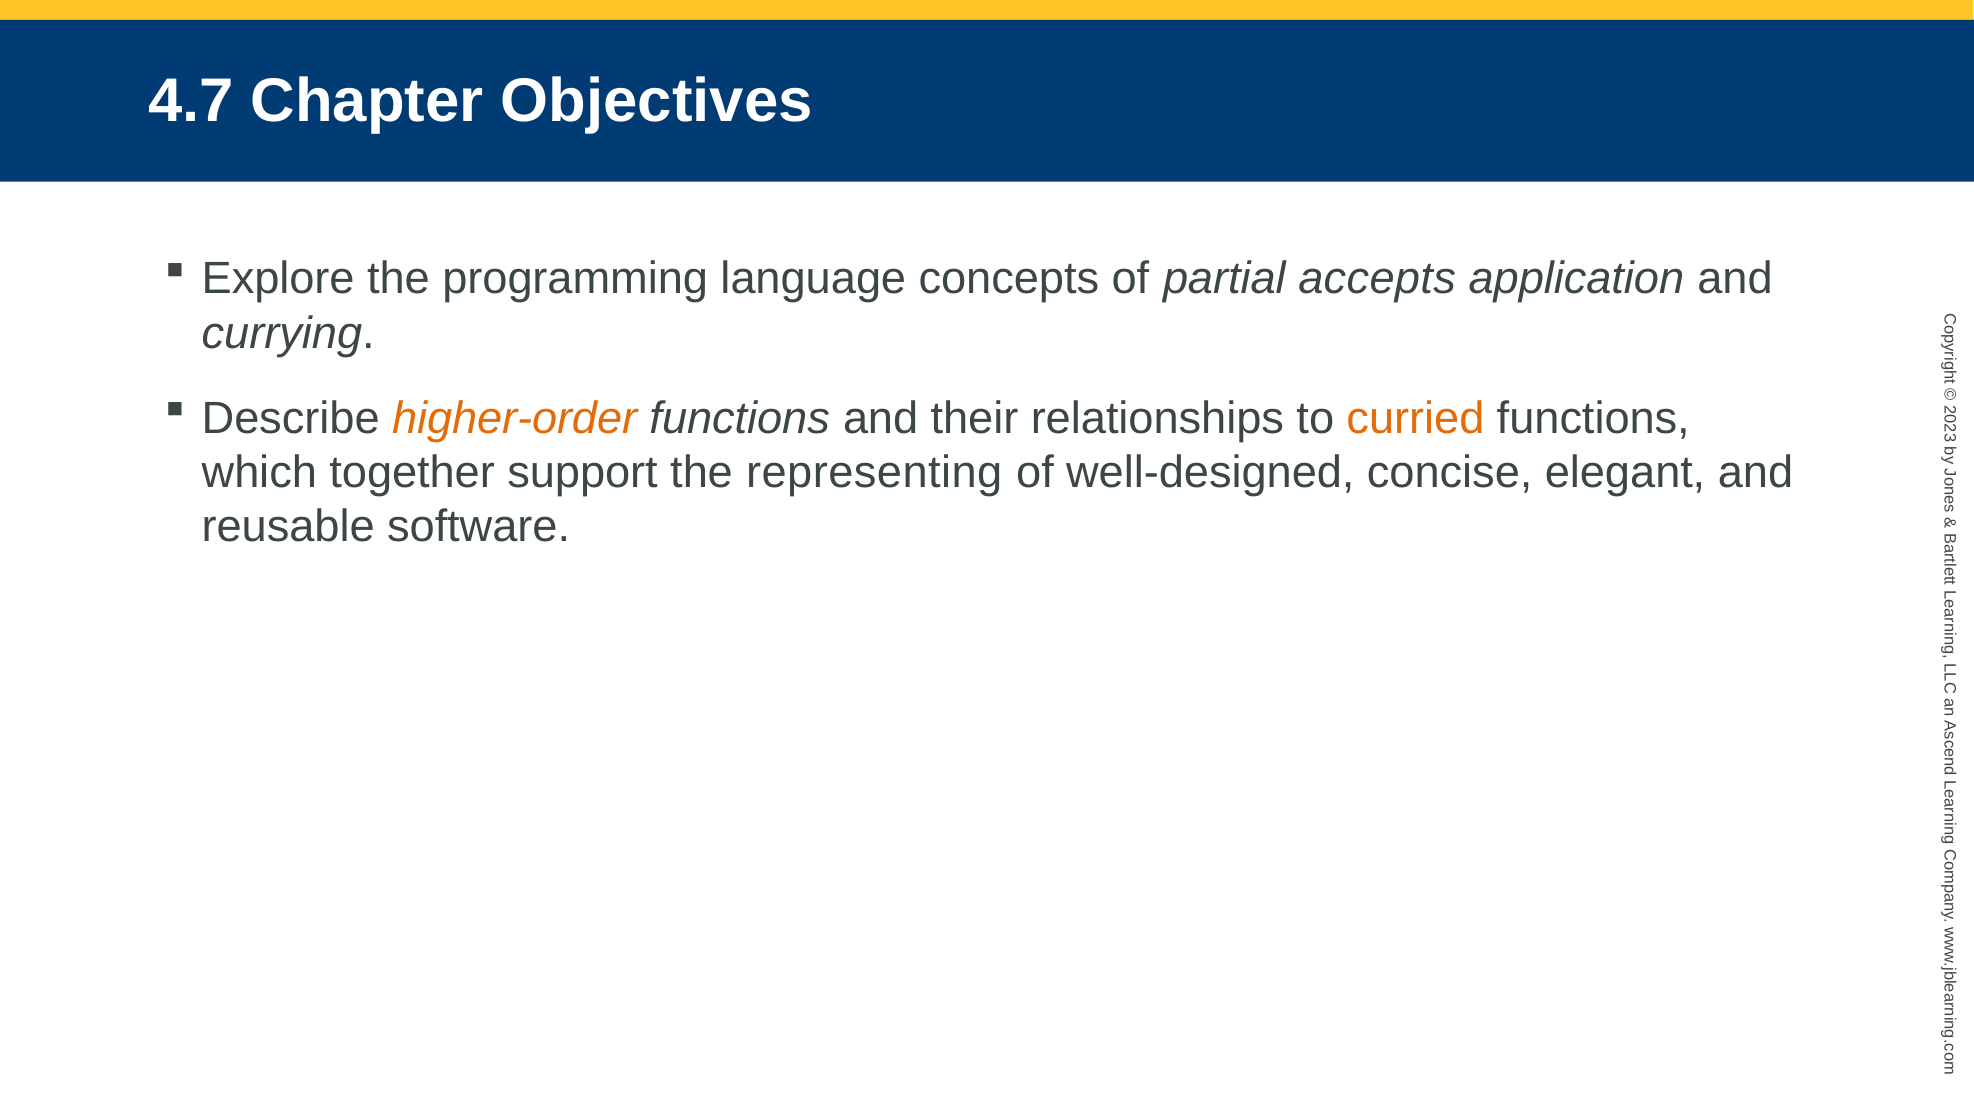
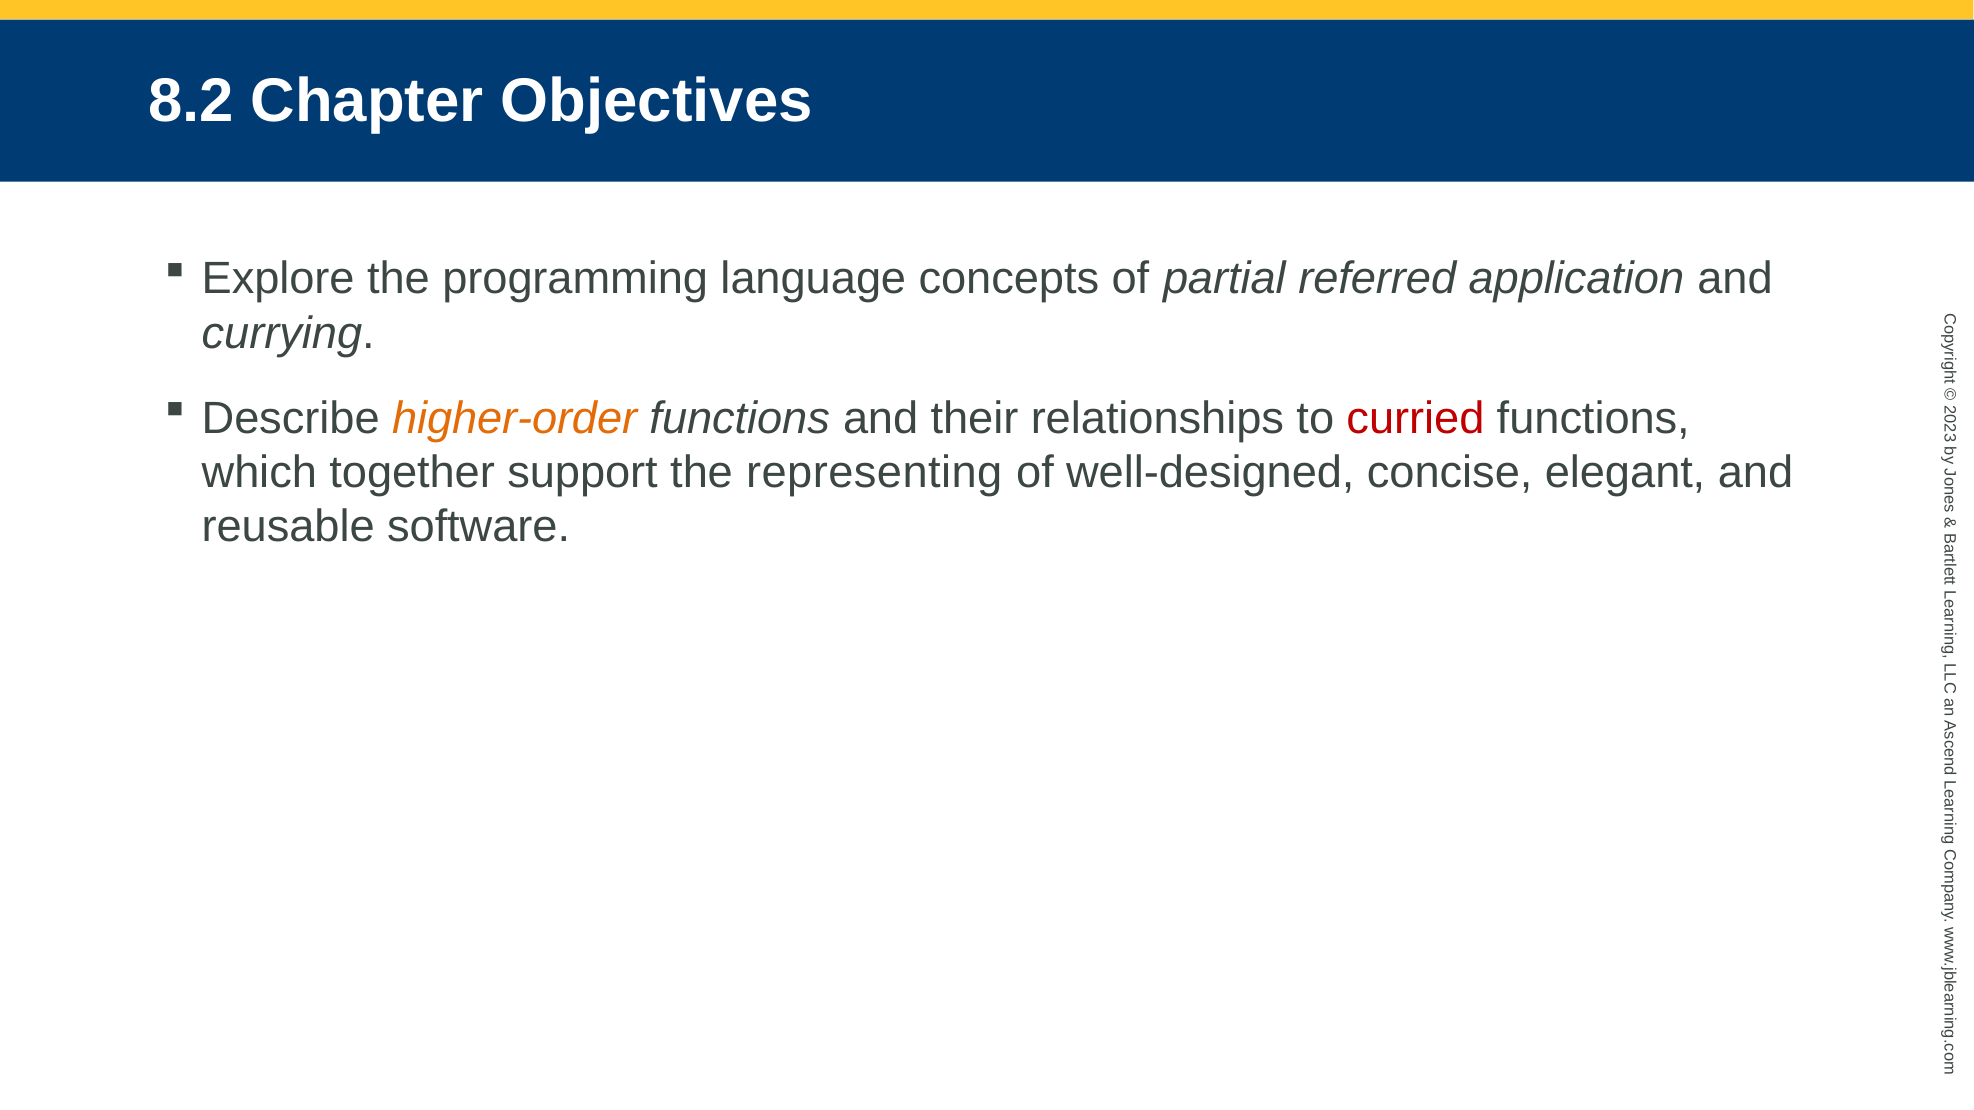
4.7: 4.7 -> 8.2 (191, 101)
accepts: accepts -> referred (1377, 279)
curried colour: orange -> red (1415, 418)
